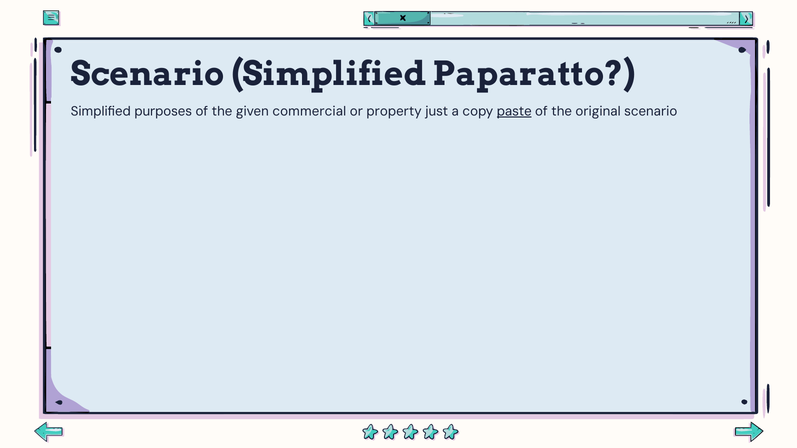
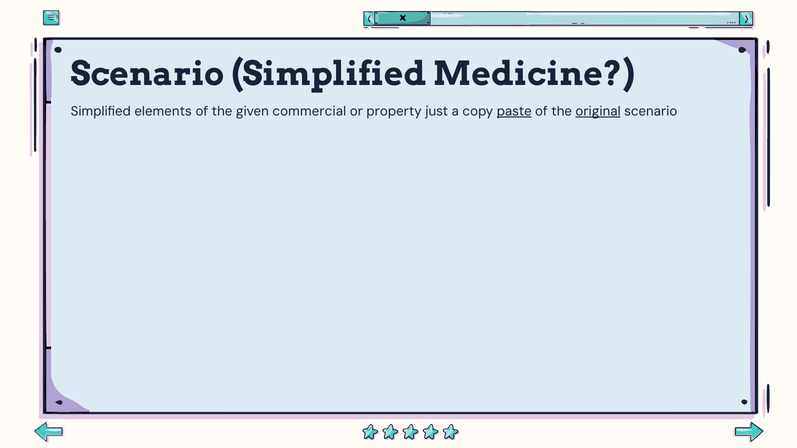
Paparatto: Paparatto -> Medicine (534, 74)
purposes: purposes -> elements (163, 111)
original underline: none -> present (598, 111)
